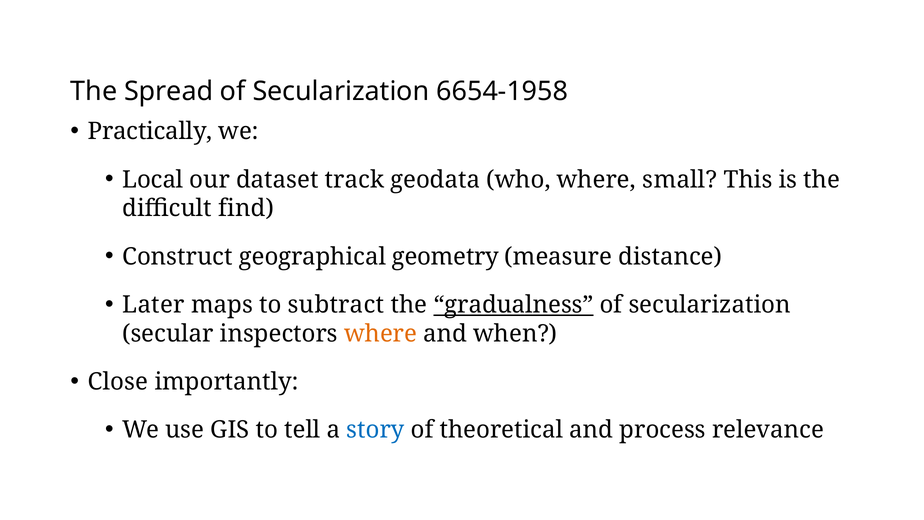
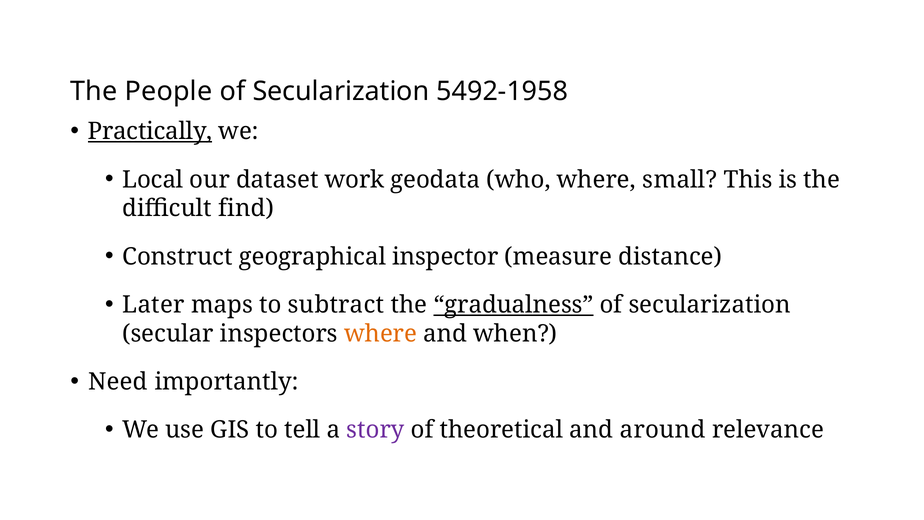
Spread: Spread -> People (168, 91)
6654-1958: 6654-1958 -> 5492-1958 (502, 91)
Practically underline: none -> present (150, 131)
track: track -> work (355, 179)
geometry: geometry -> inspector (445, 256)
Close: Close -> Need (118, 382)
story colour: blue -> purple (375, 430)
process: process -> around (663, 430)
